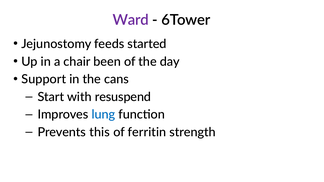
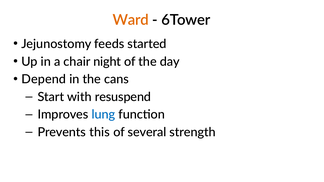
Ward colour: purple -> orange (131, 20)
been: been -> night (107, 62)
Support: Support -> Depend (44, 79)
ferritin: ferritin -> several (147, 132)
